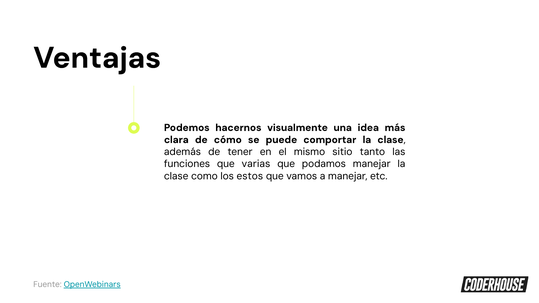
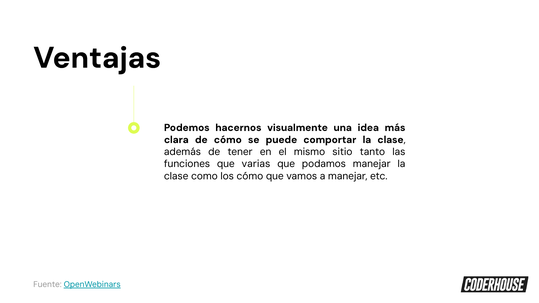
los estos: estos -> cómo (250, 176)
